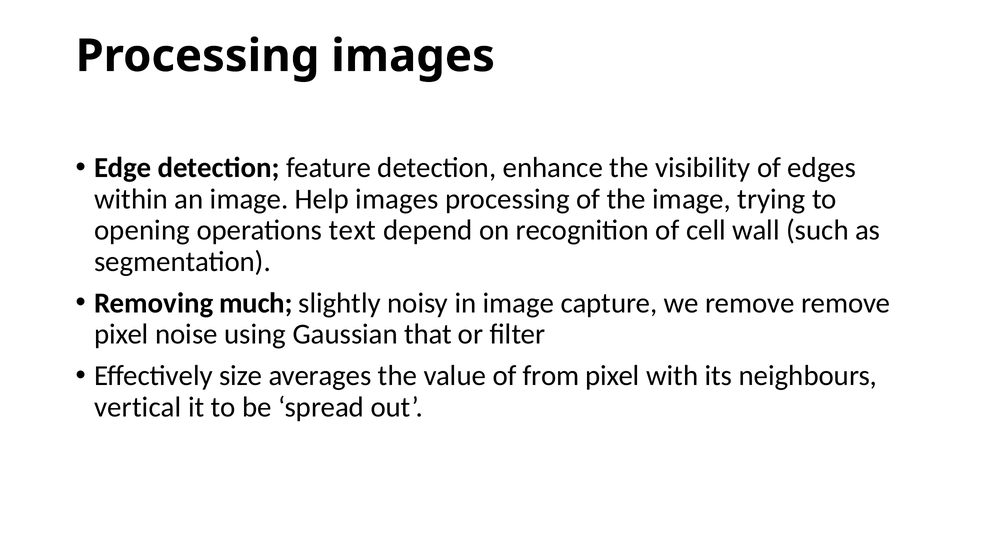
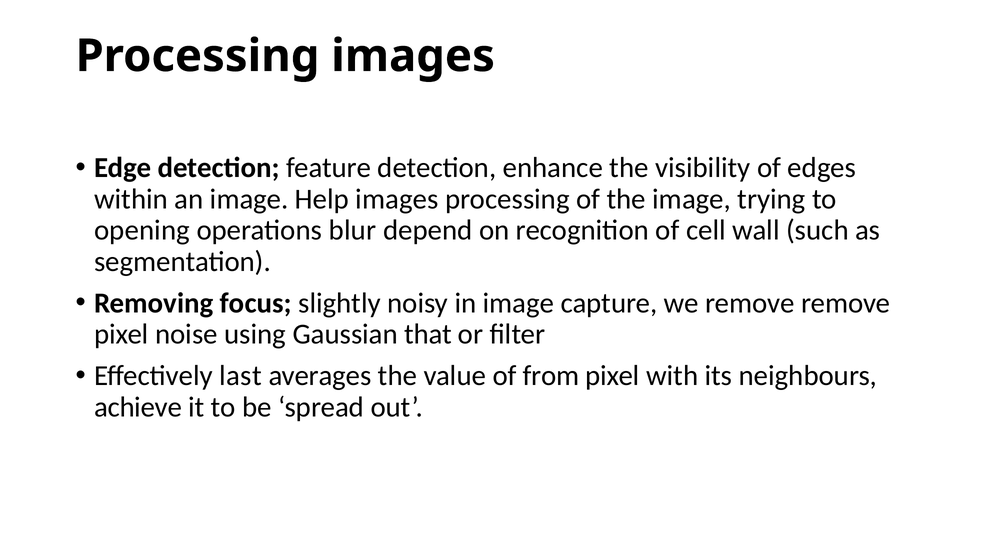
text: text -> blur (353, 230)
much: much -> focus (256, 303)
size: size -> last (241, 376)
vertical: vertical -> achieve (138, 407)
